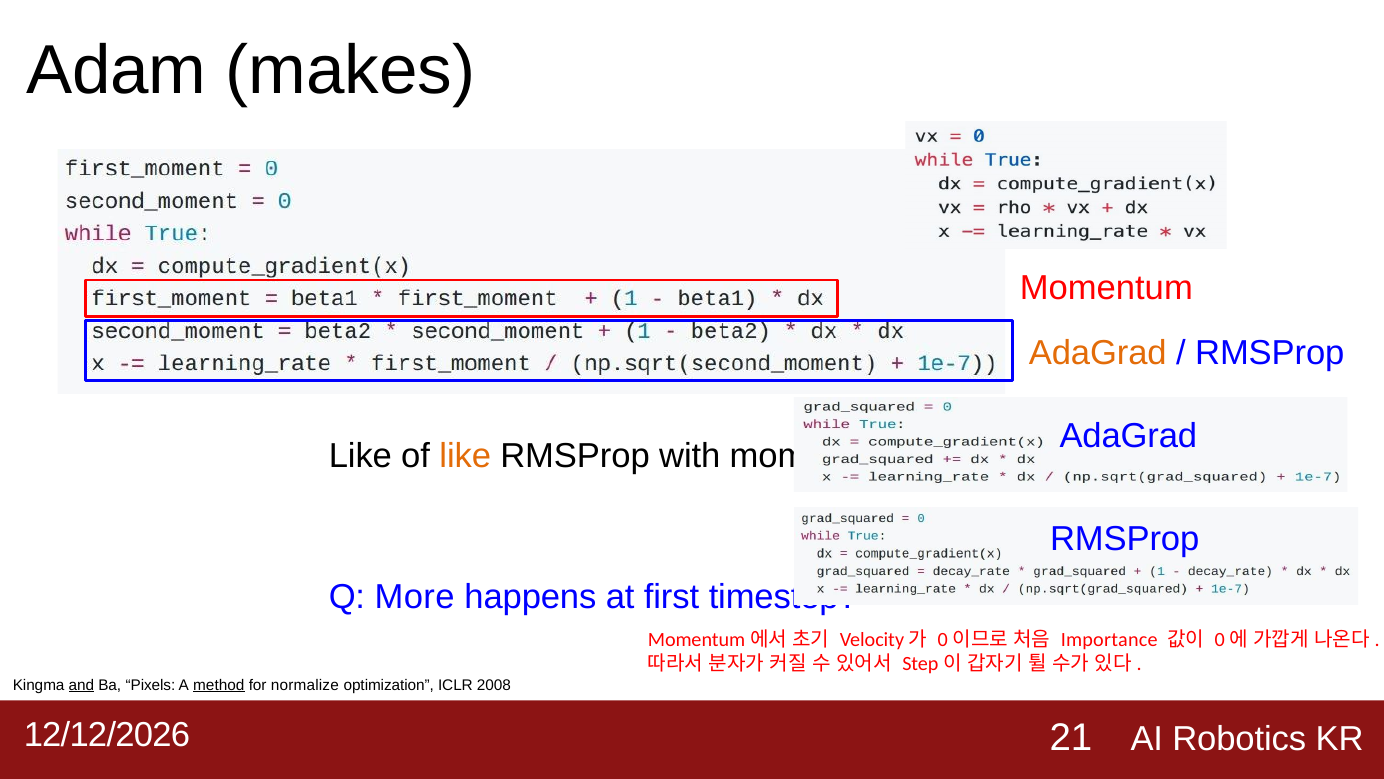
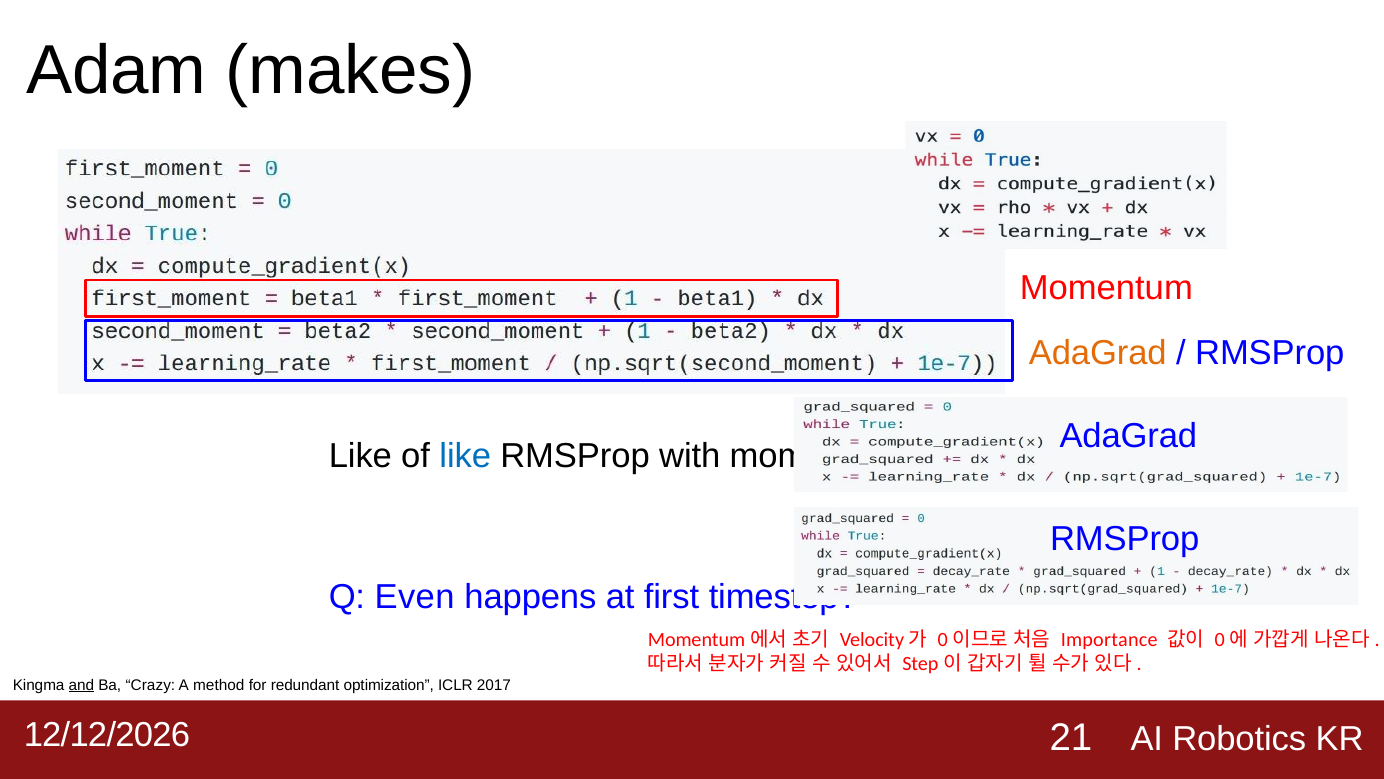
like colour: orange -> blue (465, 455)
More: More -> Even (415, 597)
Pixels: Pixels -> Crazy (150, 685)
method underline: present -> none (219, 685)
normalize: normalize -> redundant (305, 685)
2008: 2008 -> 2017 (494, 685)
